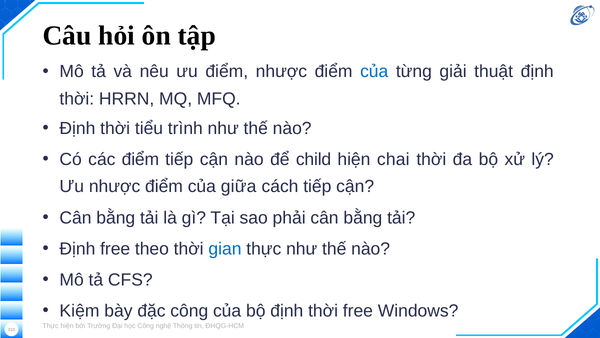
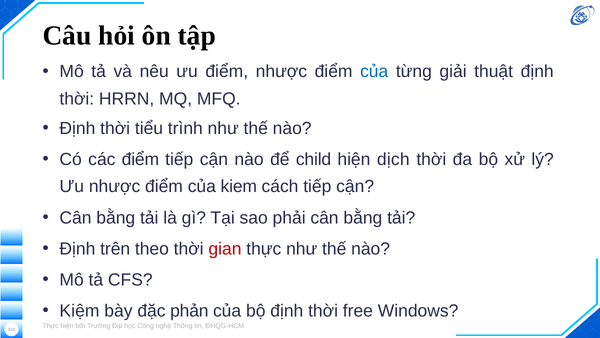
chai: chai -> dịch (393, 159)
giữa: giữa -> kiem (239, 186)
Định free: free -> trên (115, 249)
gian colour: blue -> red (225, 249)
đặc công: công -> phản (189, 311)
